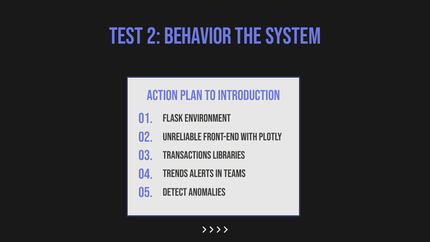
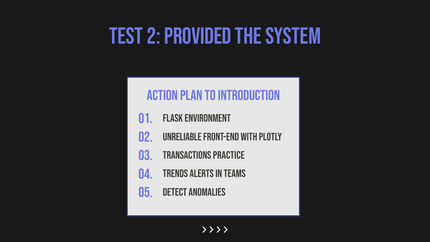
BEHAVIOR: BEHAVIOR -> PROVIDED (198, 36)
LIBRARIES: LIBRARIES -> PRACTICE (229, 155)
